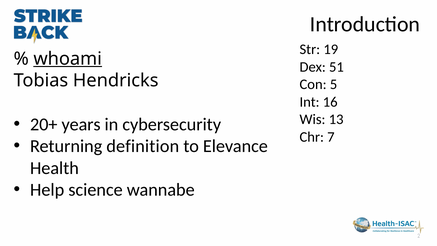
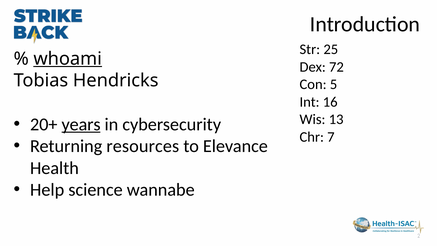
19: 19 -> 25 (331, 49)
51: 51 -> 72 (336, 67)
years underline: none -> present (81, 124)
definition: definition -> resources (143, 146)
